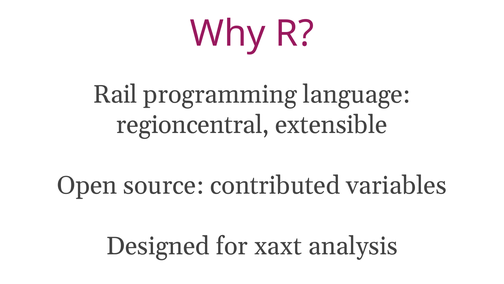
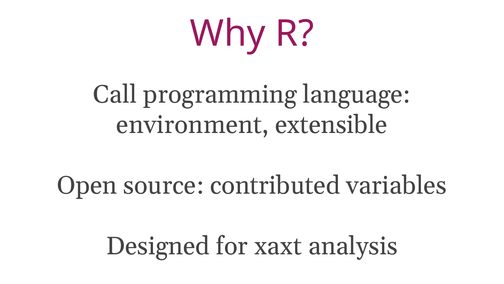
Rail: Rail -> Call (115, 94)
regioncentral: regioncentral -> environment (193, 125)
